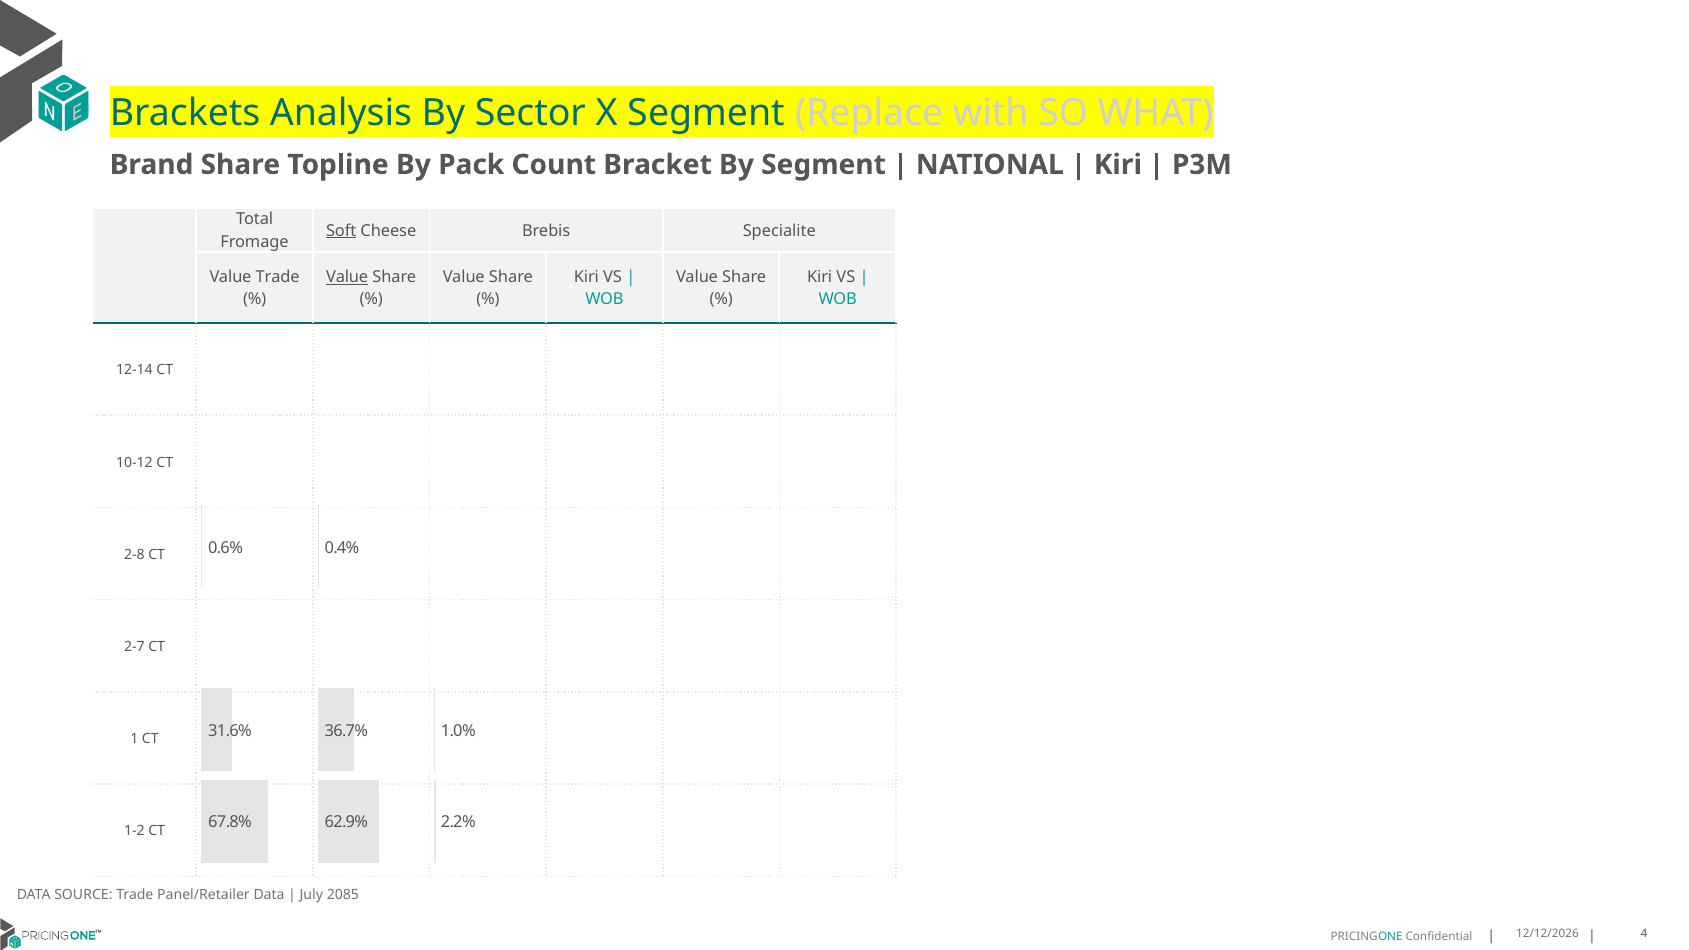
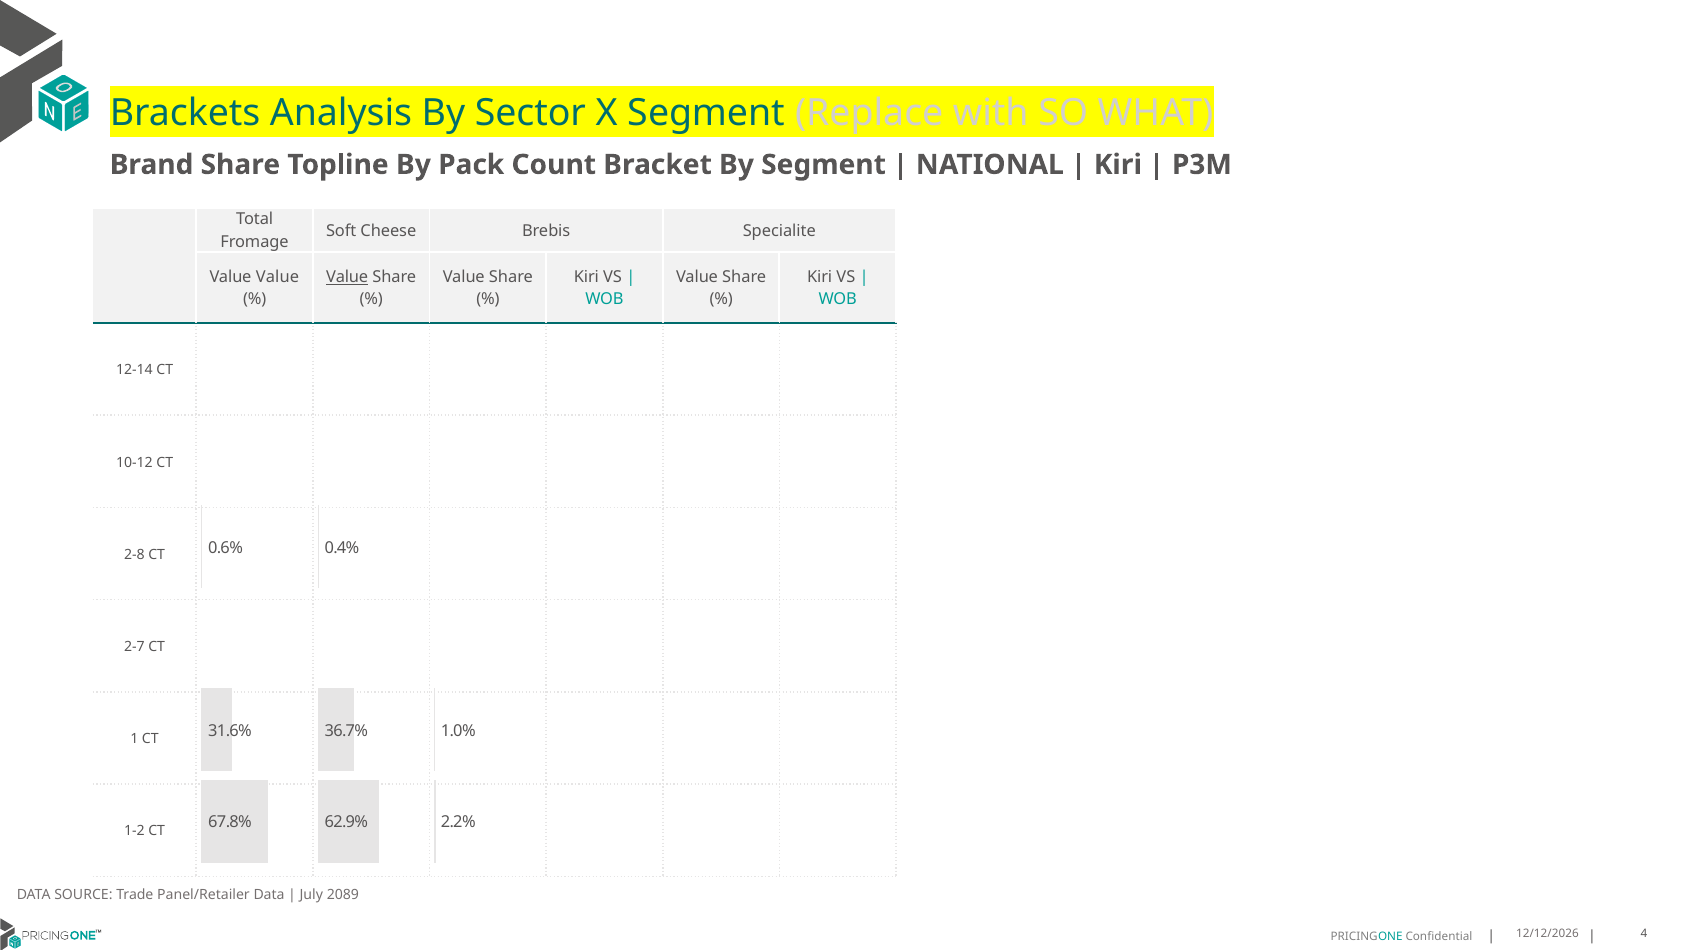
Soft underline: present -> none (341, 231)
Value Trade: Trade -> Value (278, 277)
2085: 2085 -> 2089 (343, 895)
